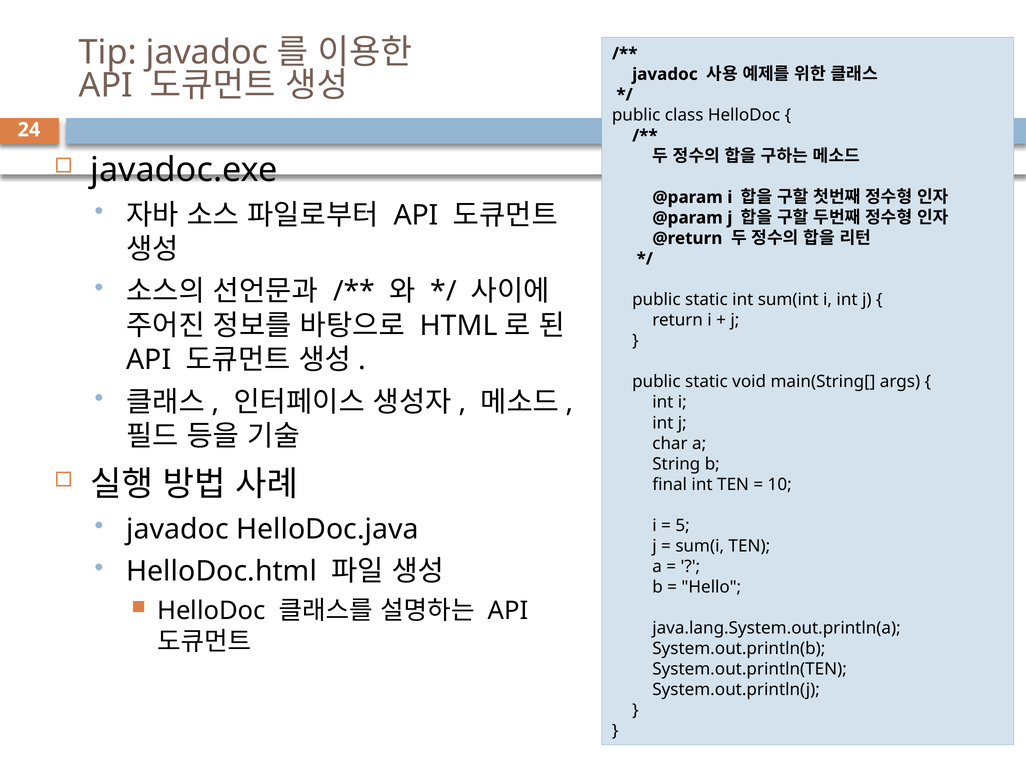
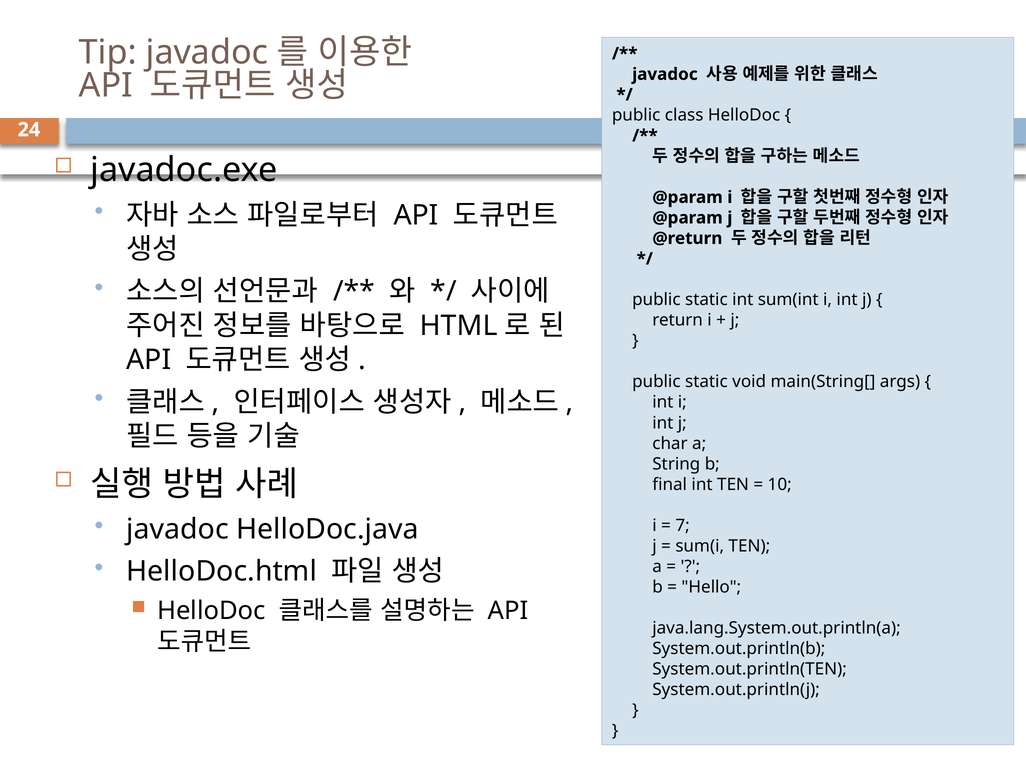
5: 5 -> 7 (683, 526)
